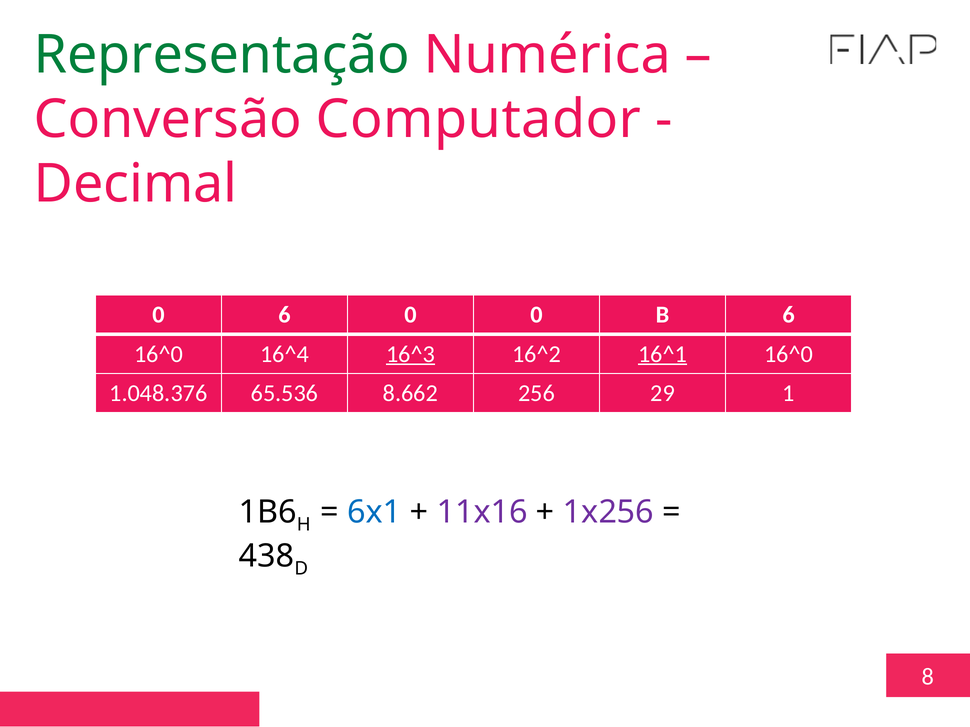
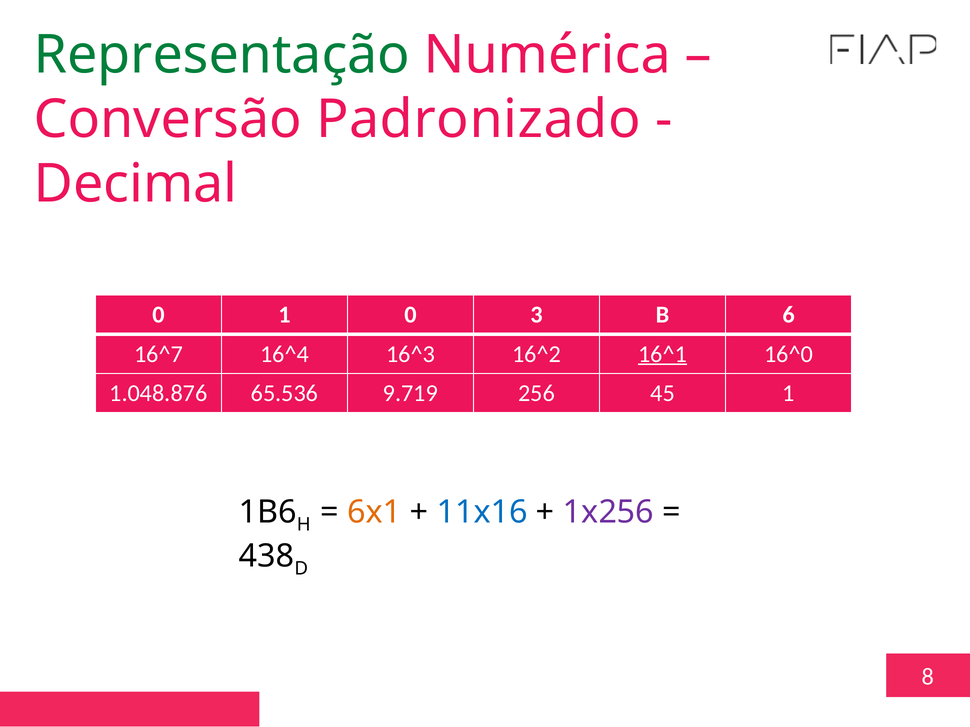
Computador: Computador -> Padronizado (478, 120)
0 6: 6 -> 1 (284, 315)
0 0: 0 -> 3 (537, 315)
16^0: 16^0 -> 16^7 (158, 354)
16^3 underline: present -> none (410, 354)
1.048.376: 1.048.376 -> 1.048.876 (158, 394)
8.662: 8.662 -> 9.719 (410, 394)
29: 29 -> 45 (663, 394)
6x1 colour: blue -> orange (374, 512)
11x16 colour: purple -> blue (482, 512)
